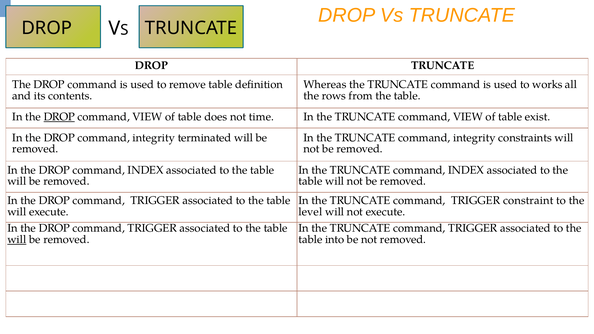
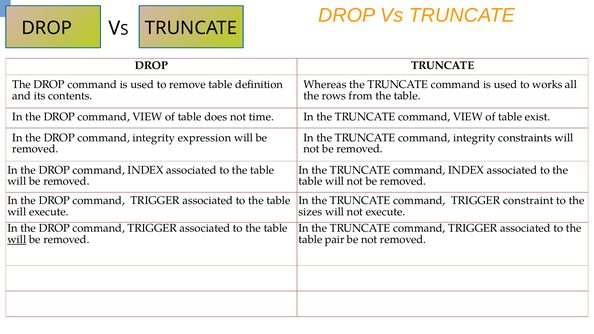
DROP underline: present -> none (59, 117)
terminated: terminated -> expression (204, 138)
level: level -> sizes (310, 212)
into: into -> pair (335, 240)
